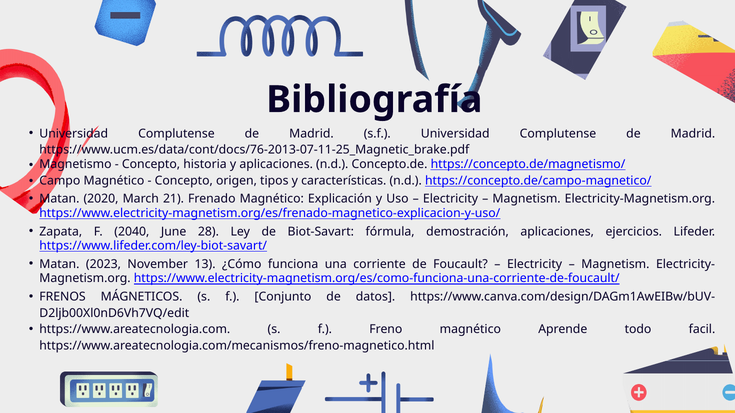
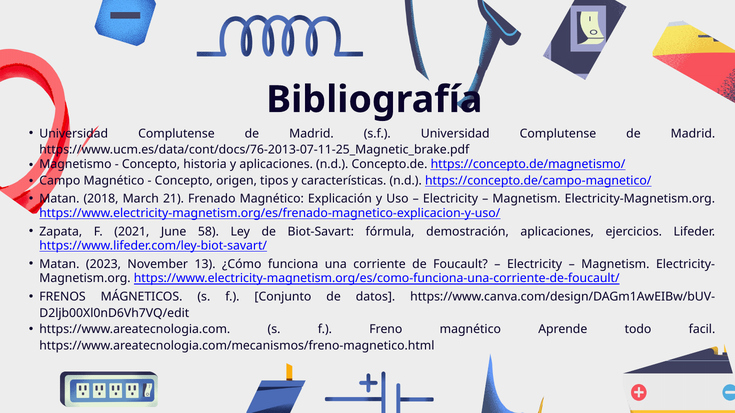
2020: 2020 -> 2018 (101, 199)
2040: 2040 -> 2021 (132, 232)
28: 28 -> 58 (208, 232)
